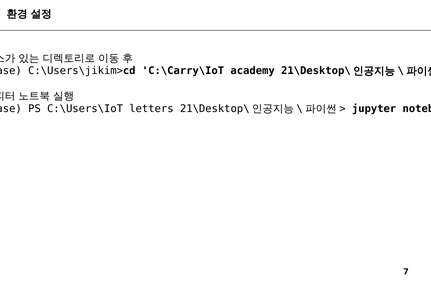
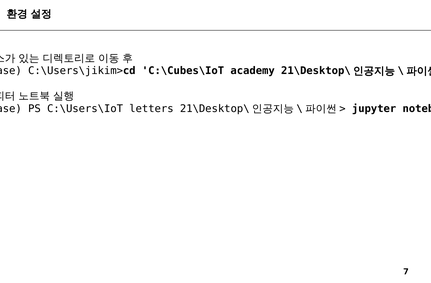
C:\Carry\IoT: C:\Carry\IoT -> C:\Cubes\IoT (183, 71)
